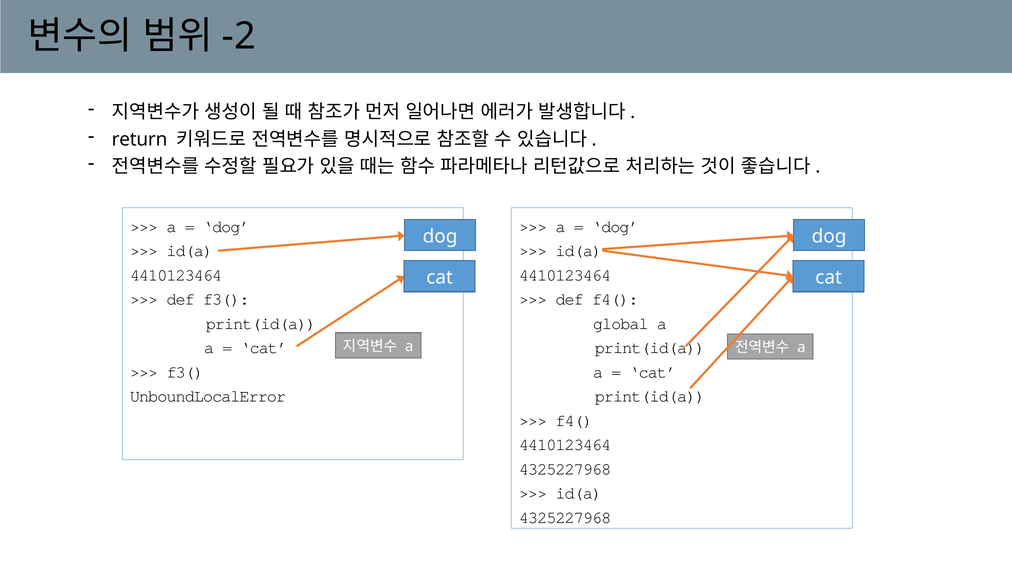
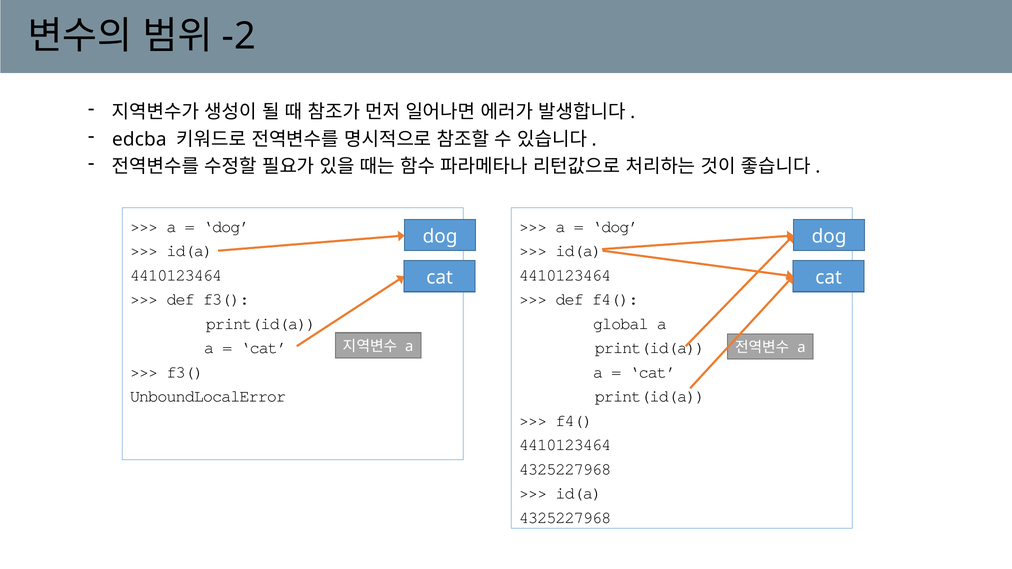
return: return -> edcba (139, 139)
